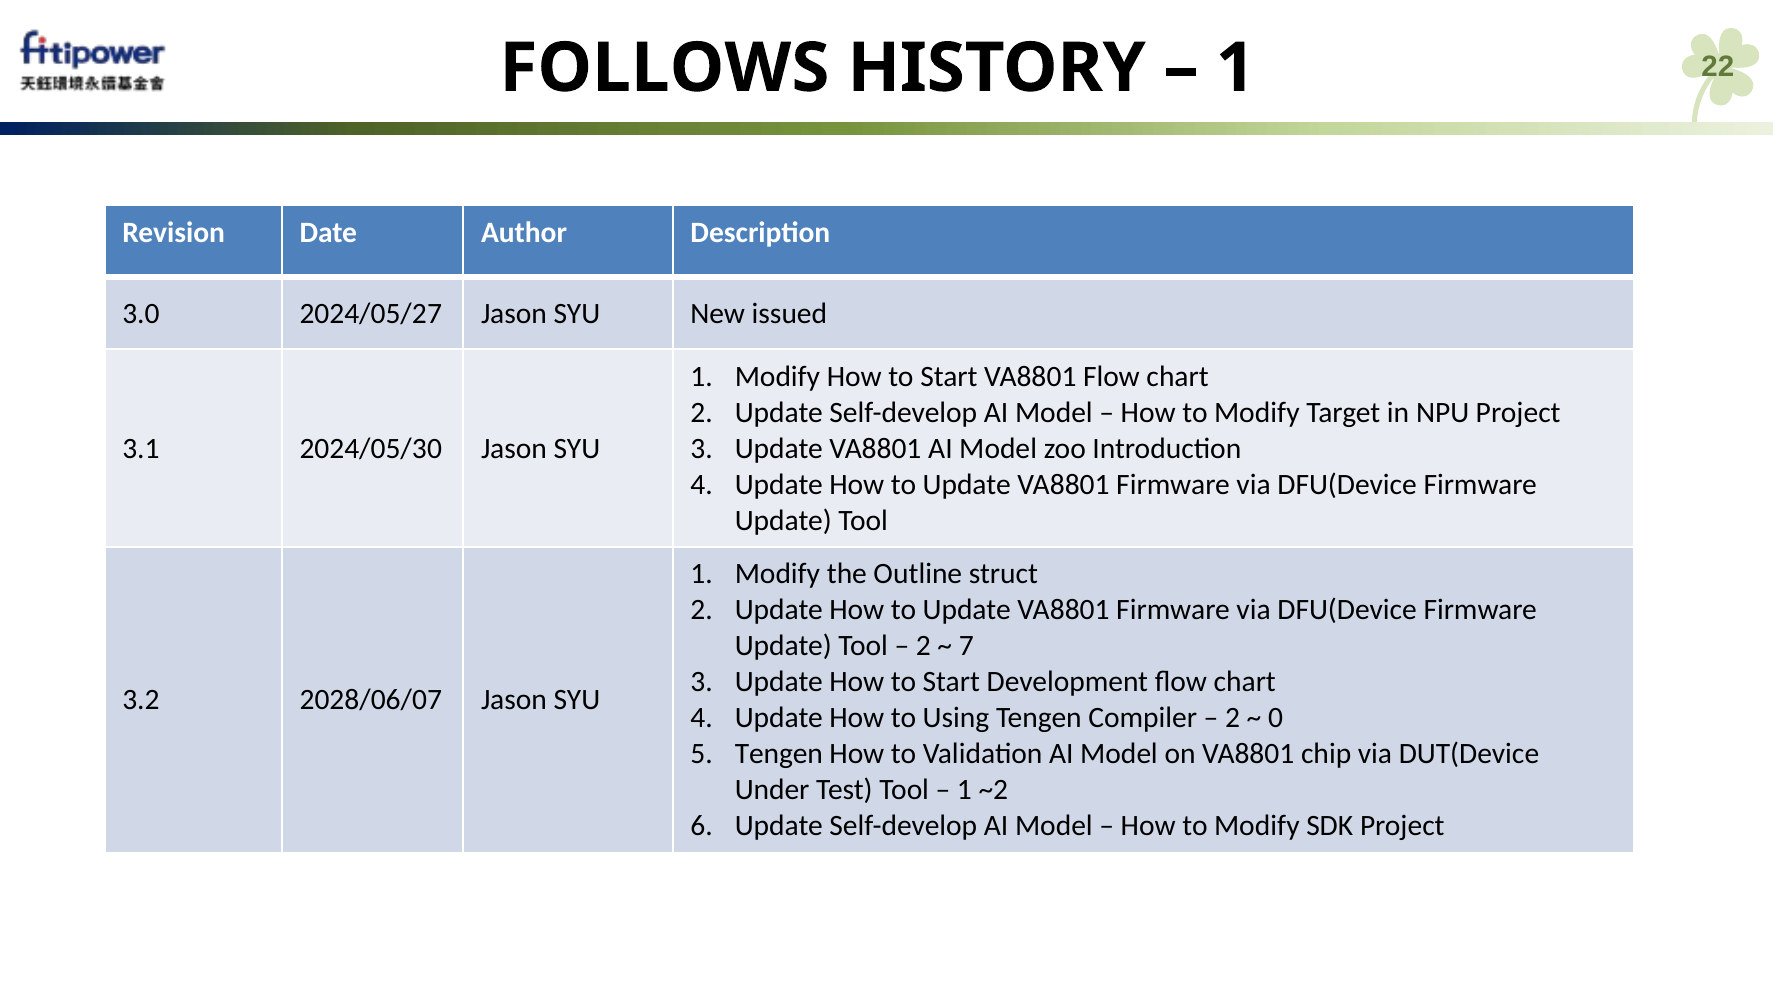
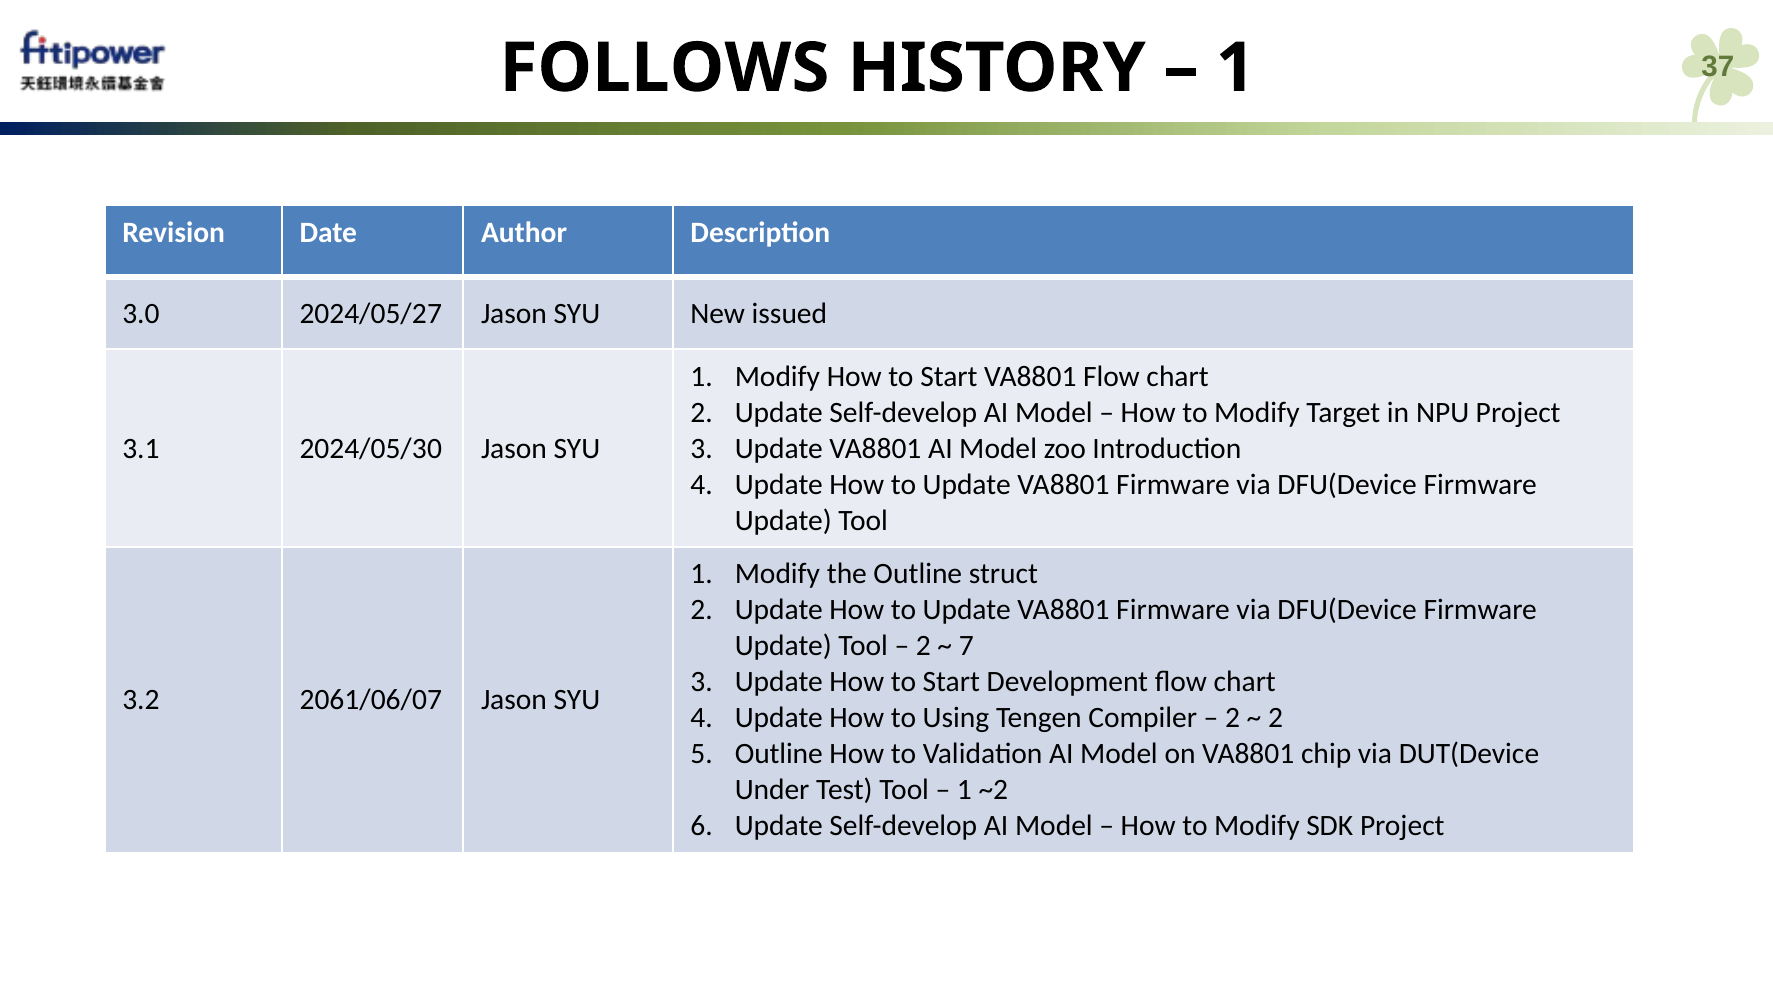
22: 22 -> 37 (1718, 66)
2028/06/07: 2028/06/07 -> 2061/06/07 (371, 700)
0: 0 -> 2 (1276, 718)
5 Tengen: Tengen -> Outline (779, 754)
